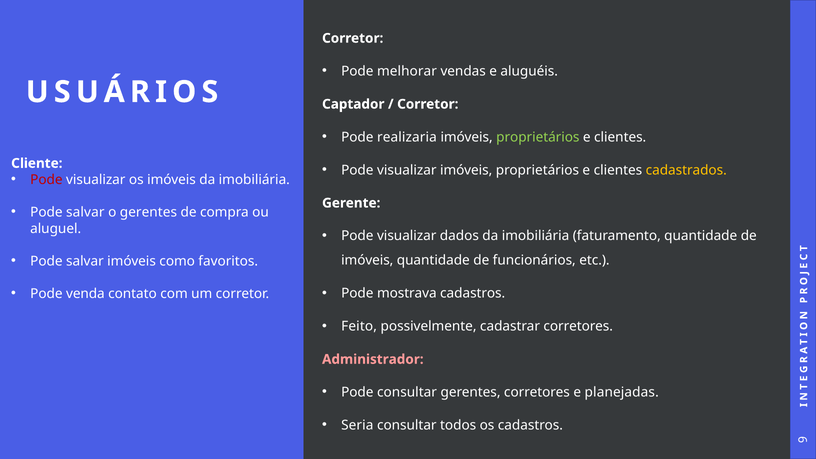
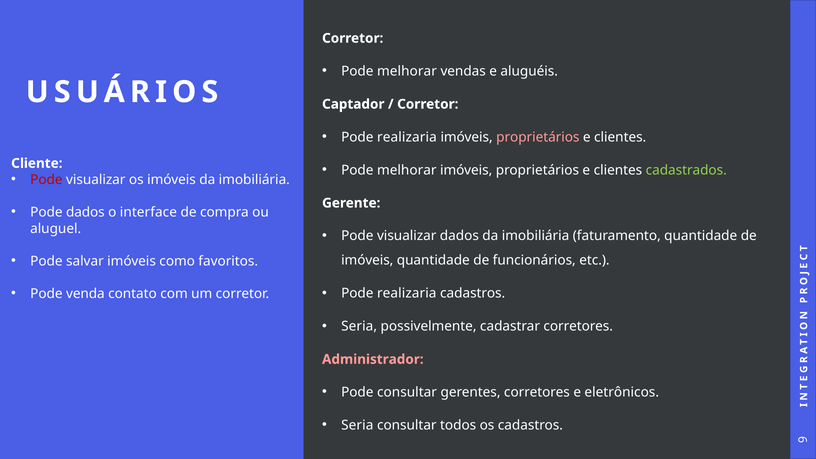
proprietários colour: light green -> pink (538, 137)
visualizar: visualizar -> melhorar (407, 170)
cadastrados colour: yellow -> light green (686, 170)
salvar: salvar -> dados (85, 212)
o gerentes: gerentes -> interface (148, 212)
mostrava: mostrava -> realizaria (407, 293)
Feito: Feito -> Seria (359, 326)
planejadas: planejadas -> eletrônicos (622, 392)
